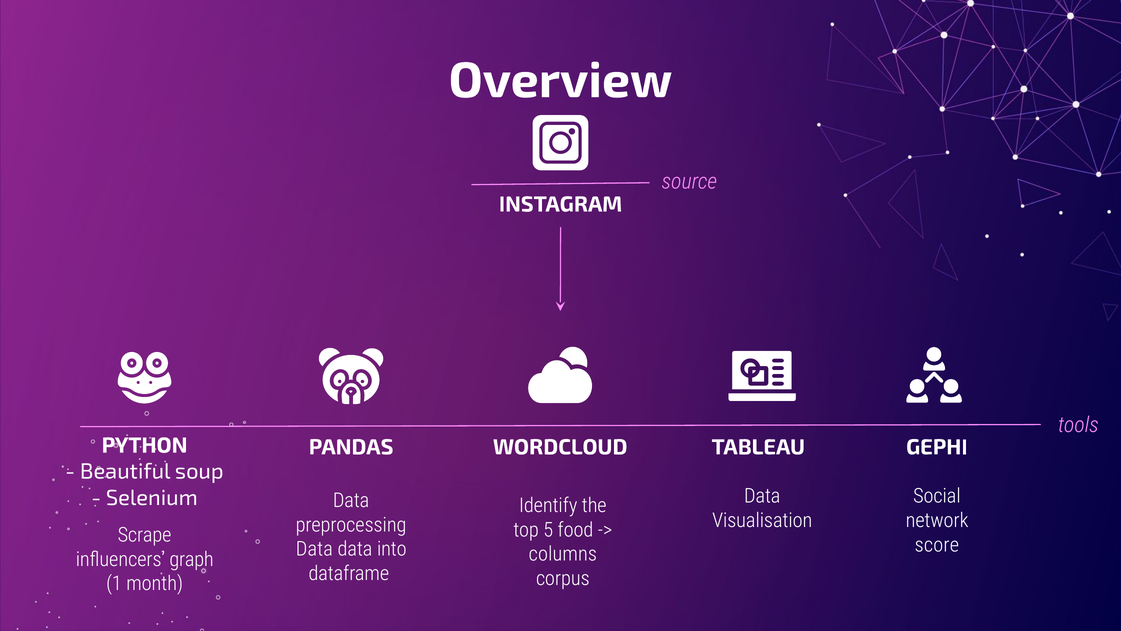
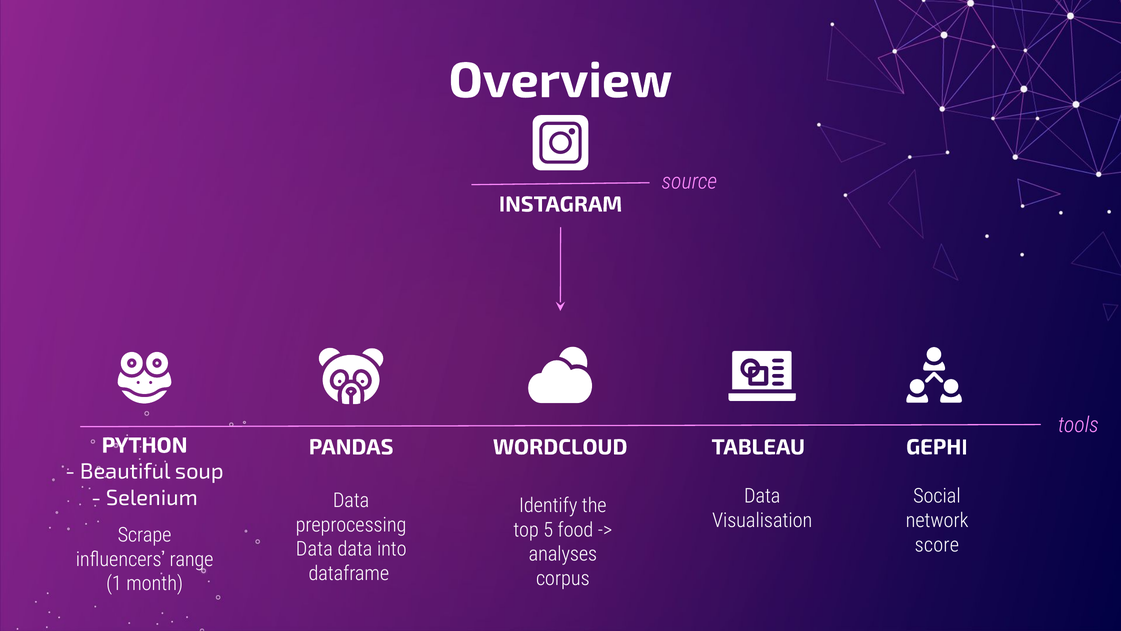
columns: columns -> analyses (563, 554)
graph: graph -> range (192, 559)
